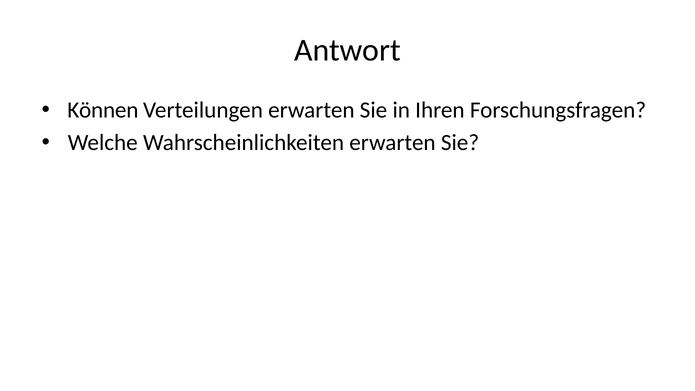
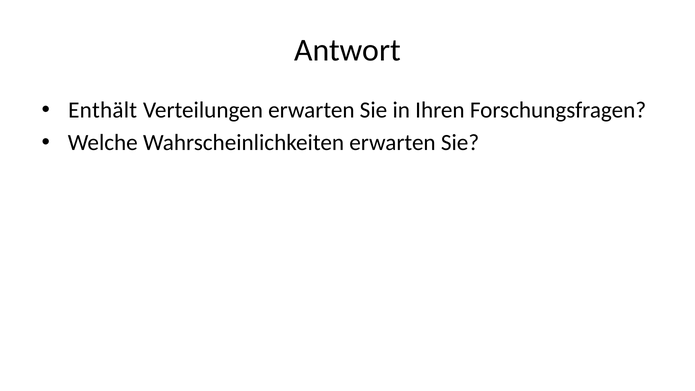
Können: Können -> Enthält (103, 110)
